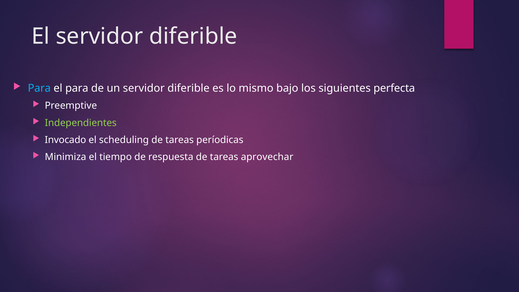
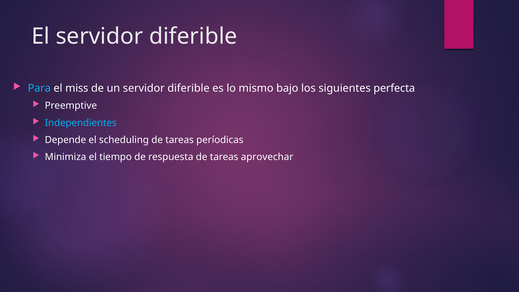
el para: para -> miss (77, 88)
Independientes colour: light green -> light blue (81, 123)
Invocado: Invocado -> Depende (65, 140)
